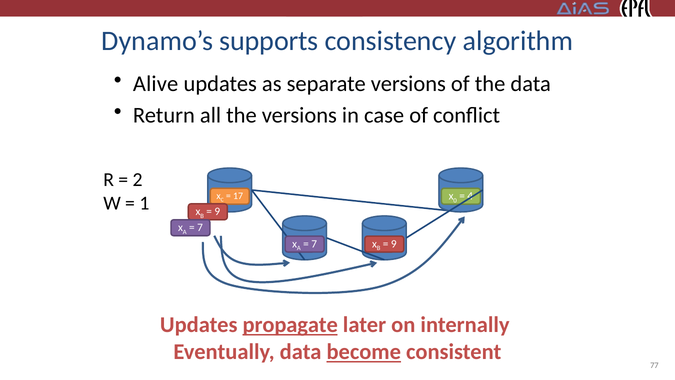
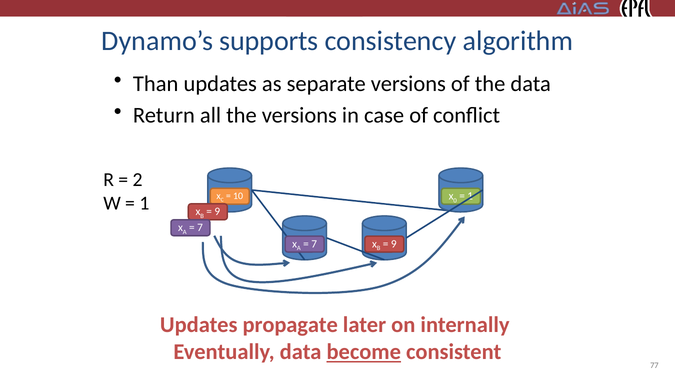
Alive: Alive -> Than (156, 84)
17: 17 -> 10 (238, 196)
4: 4 -> 1 (470, 196)
propagate underline: present -> none (290, 325)
